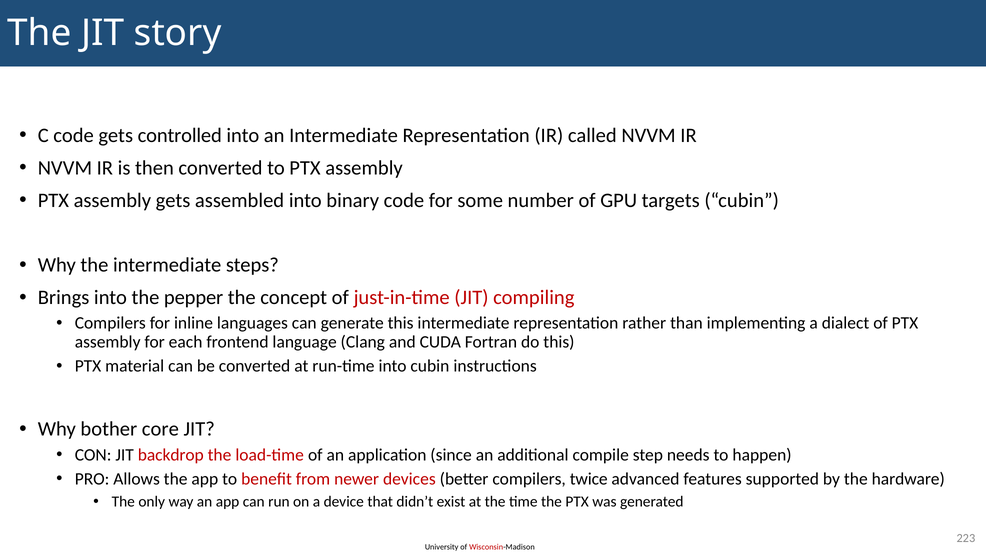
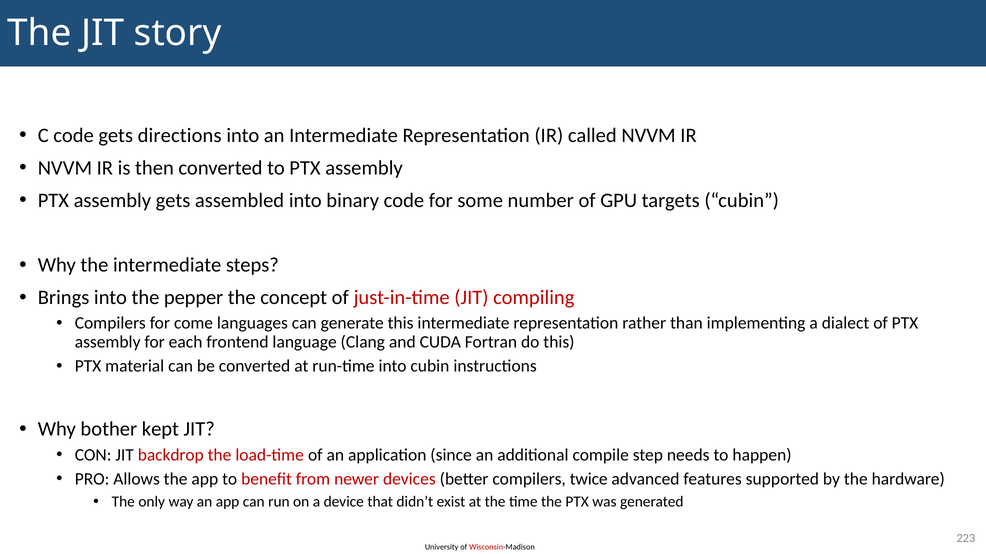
controlled: controlled -> directions (180, 136)
inline: inline -> come (194, 324)
core: core -> kept (160, 430)
